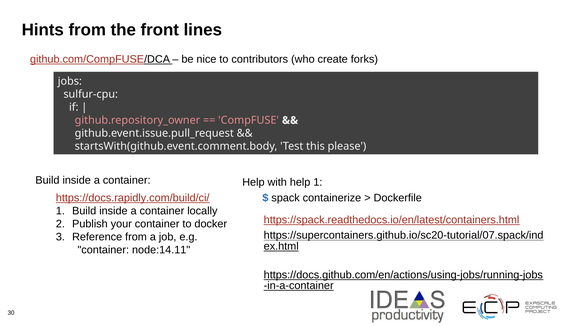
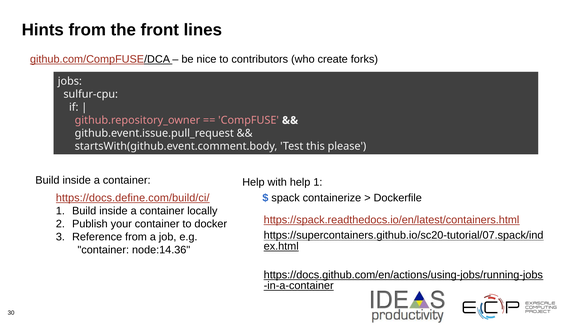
https://docs.rapidly.com/build/ci/: https://docs.rapidly.com/build/ci/ -> https://docs.define.com/build/ci/ (133, 198)
node:14.11: node:14.11 -> node:14.36 (161, 250)
